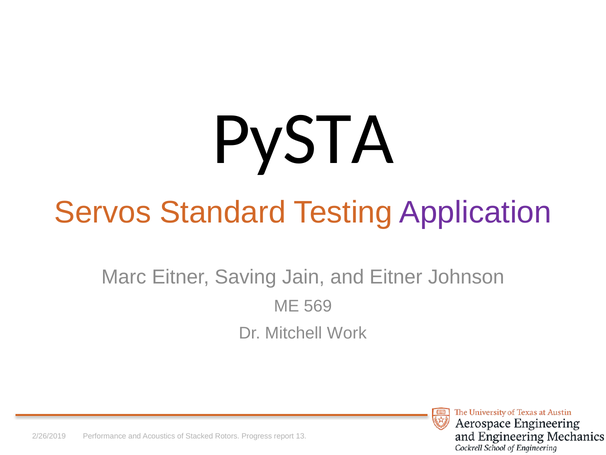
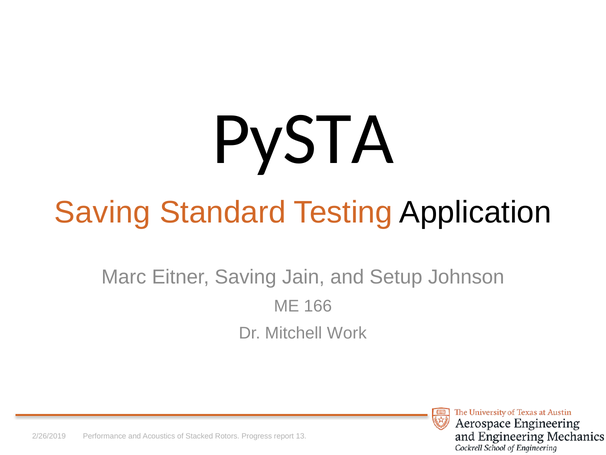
Servos: Servos -> Saving (103, 212)
Application colour: purple -> black (475, 212)
and Eitner: Eitner -> Setup (396, 277)
569: 569 -> 166 (318, 306)
